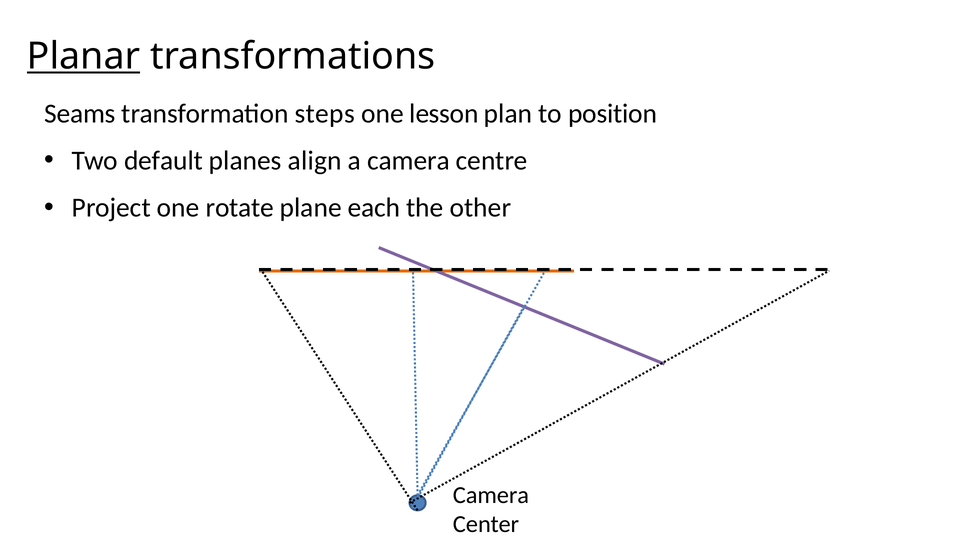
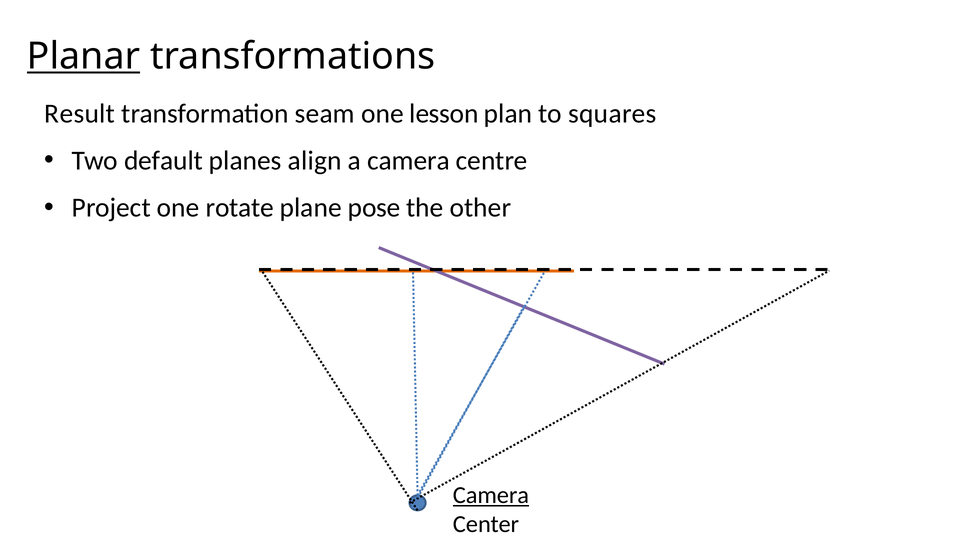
Seams: Seams -> Result (80, 114)
steps: steps -> seam (325, 114)
position: position -> squares (612, 114)
each: each -> pose (374, 208)
Camera underline: none -> present (491, 496)
